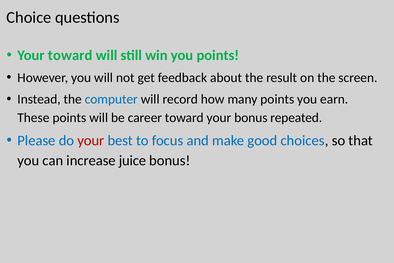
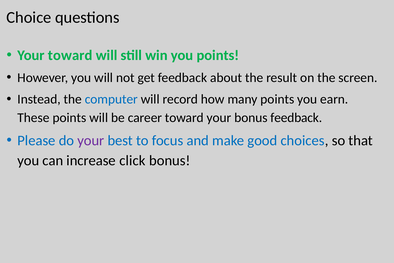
bonus repeated: repeated -> feedback (296, 118)
your colour: red -> purple (91, 140)
juice: juice -> click (132, 160)
